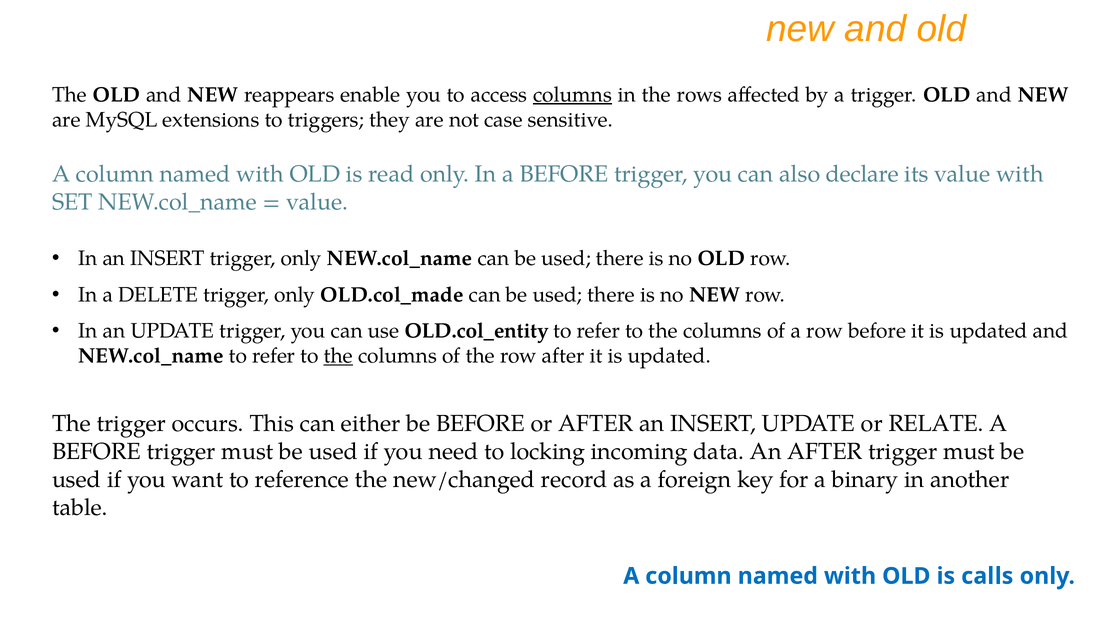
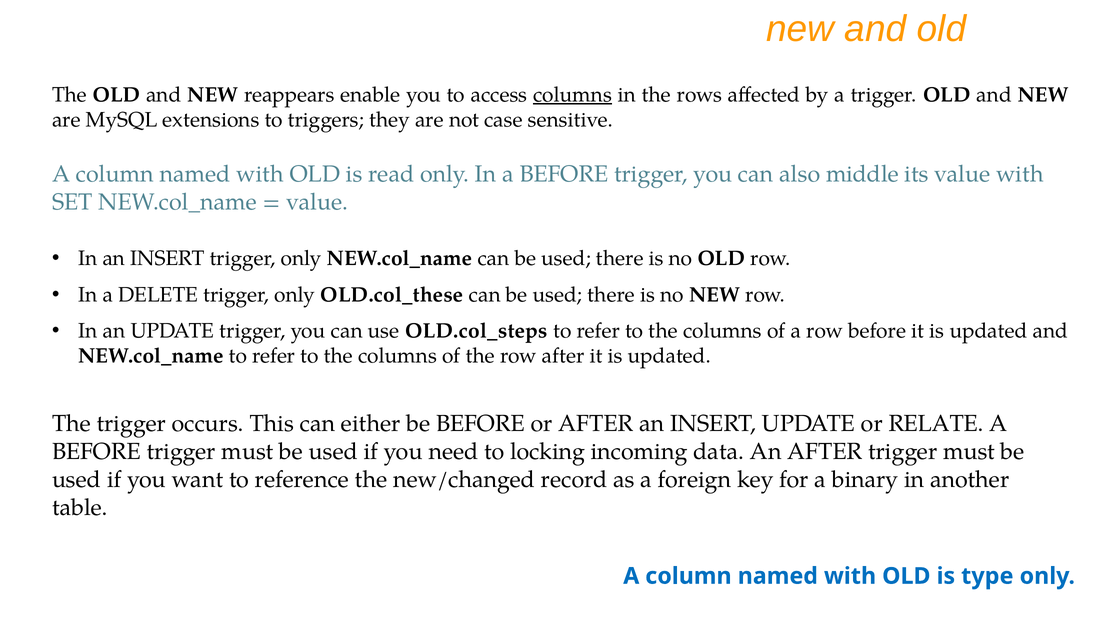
declare: declare -> middle (862, 174)
OLD.col_made: OLD.col_made -> OLD.col_these (392, 295)
OLD.col_entity: OLD.col_entity -> OLD.col_steps (476, 331)
the underline: present -> none (338, 356)
calls: calls -> type (987, 576)
